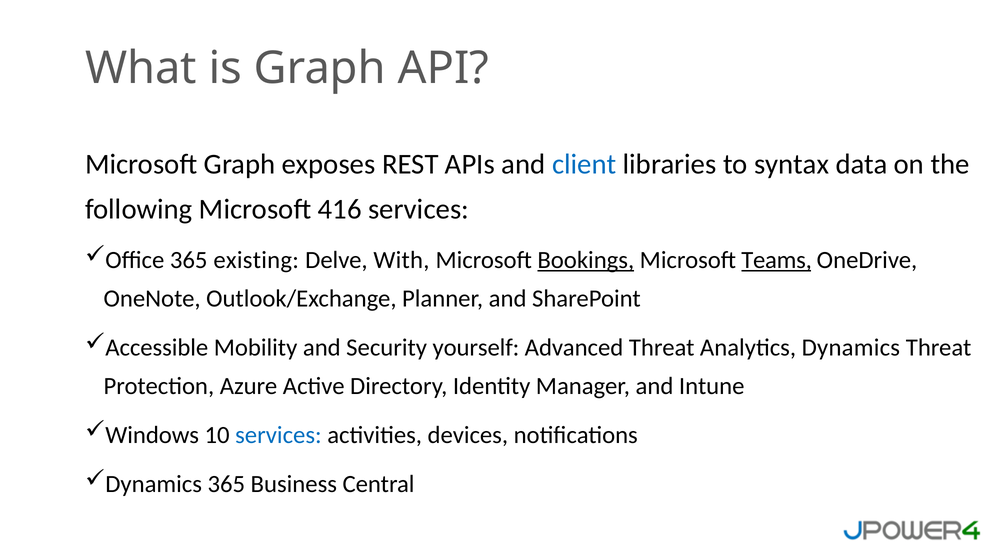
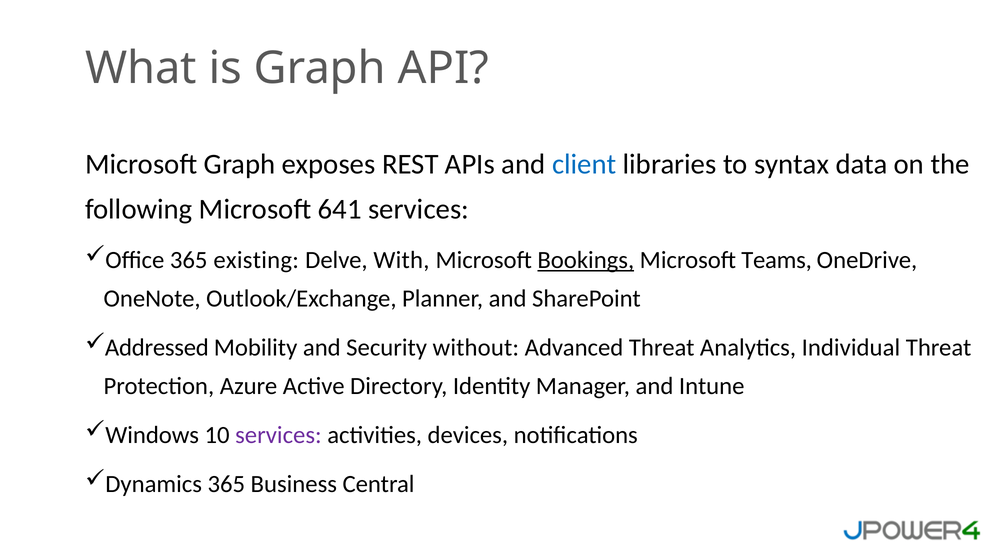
416: 416 -> 641 (340, 209)
Teams underline: present -> none (777, 260)
Accessible: Accessible -> Addressed (157, 348)
yourself: yourself -> without (476, 348)
Analytics Dynamics: Dynamics -> Individual (851, 348)
services colour: blue -> purple (278, 435)
